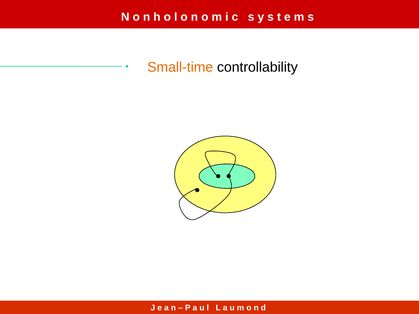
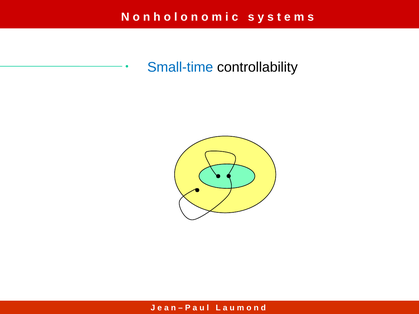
Small-time colour: orange -> blue (180, 67)
